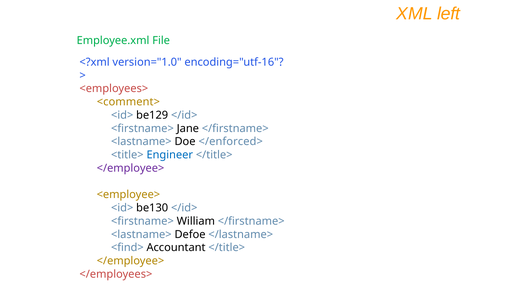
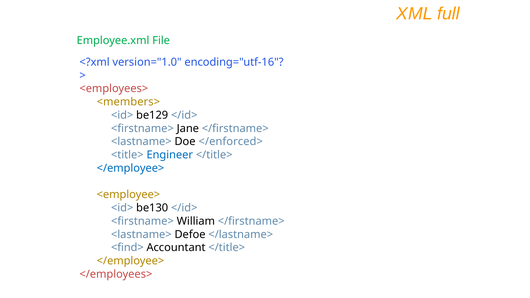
left: left -> full (448, 14)
<comment>: <comment> -> <members> (128, 102)
</employee> colour: purple -> blue (131, 168)
